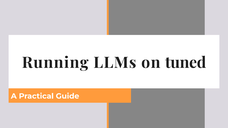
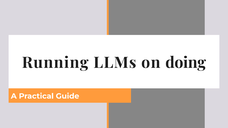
tuned: tuned -> doing (186, 63)
